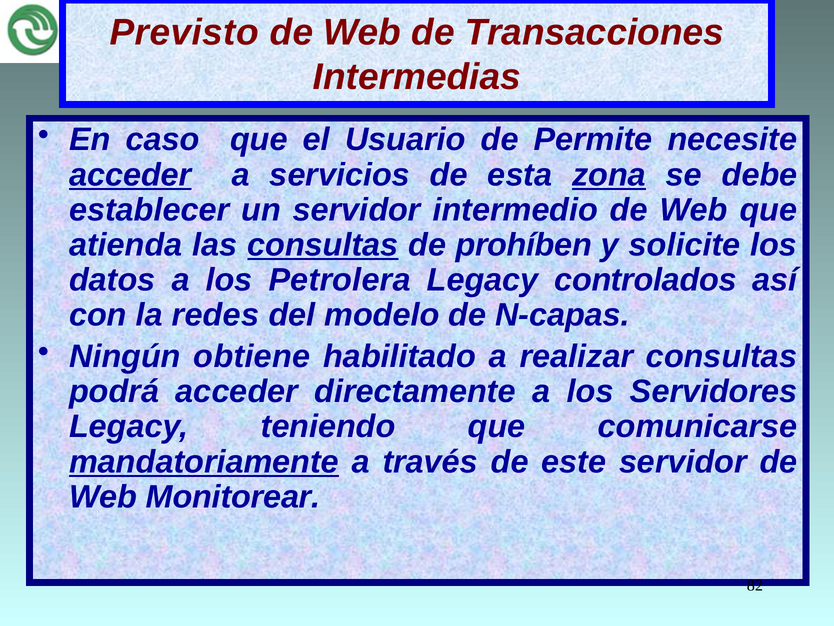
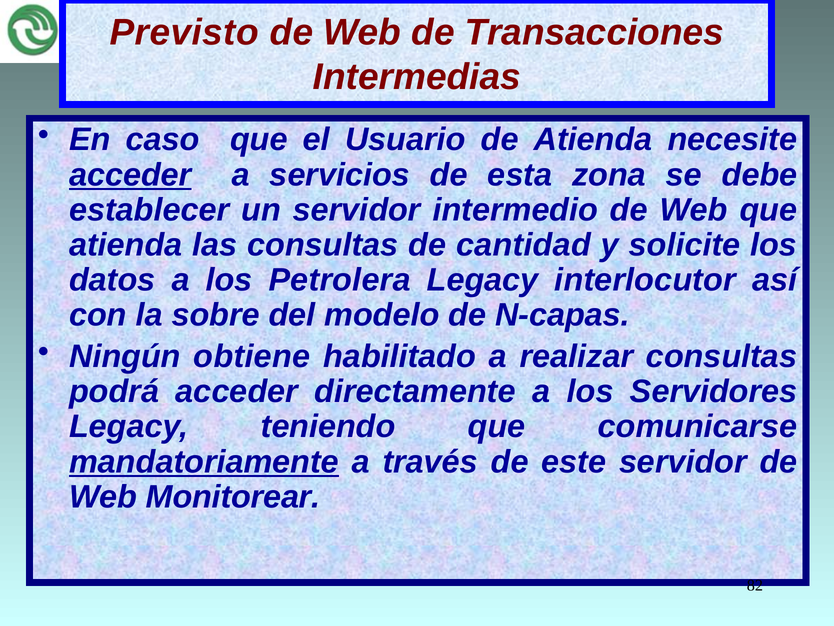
de Permite: Permite -> Atienda (593, 140)
zona underline: present -> none (609, 175)
consultas underline: present -> none (323, 245)
prohíben: prohíben -> cantidad (524, 245)
controlados: controlados -> interlocutor (645, 280)
redes: redes -> sobre (216, 315)
